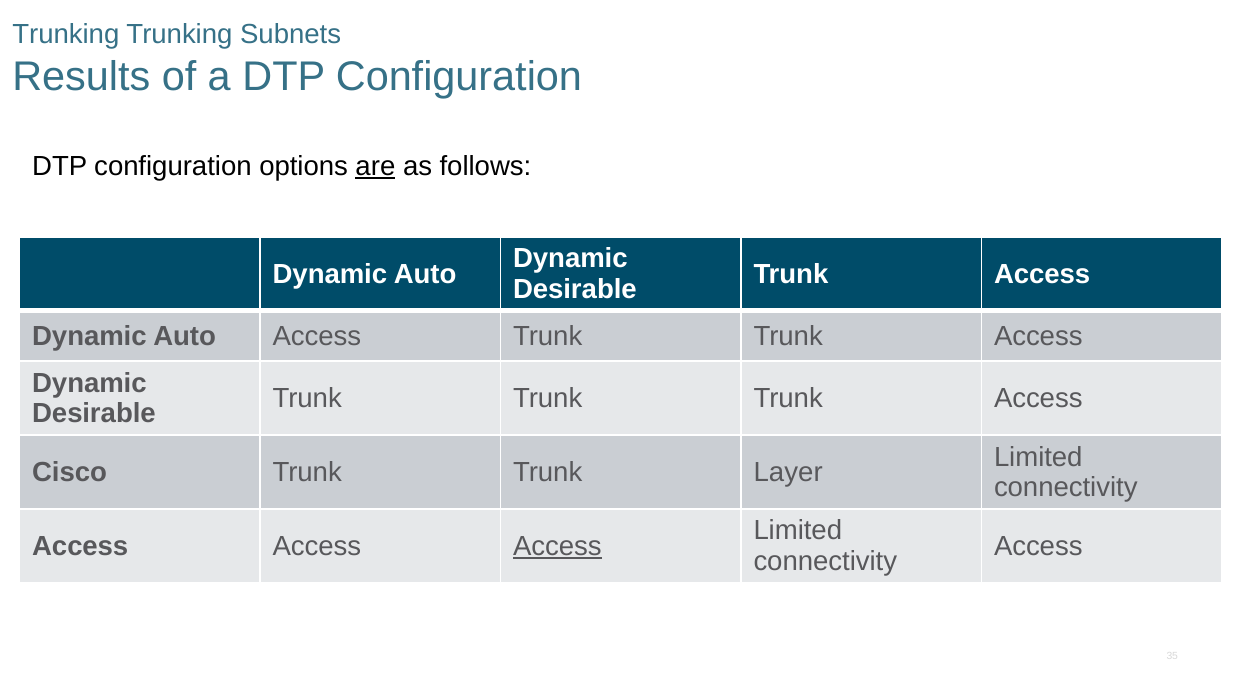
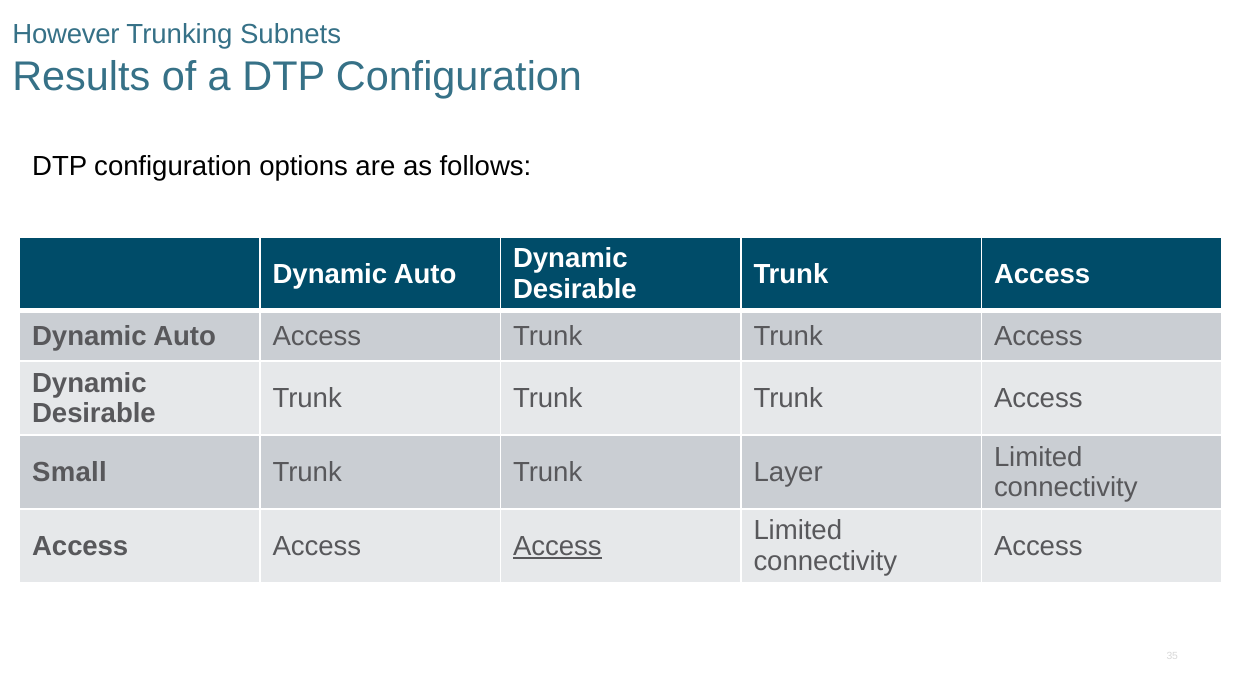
Trunking: Trunking -> However (66, 34)
are underline: present -> none (375, 166)
Cisco: Cisco -> Small (69, 472)
